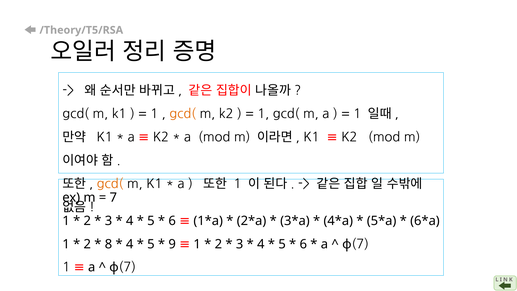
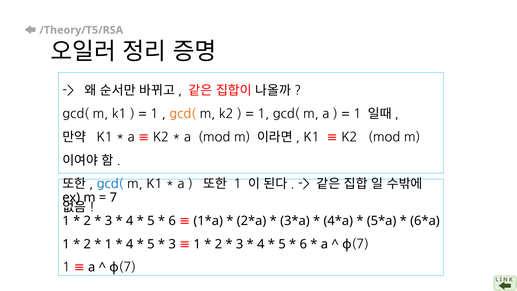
gcd( colour: orange -> blue (110, 184)
8: 8 -> 1 (108, 244)
9: 9 -> 3 (172, 244)
